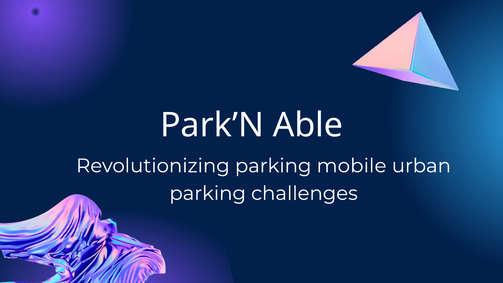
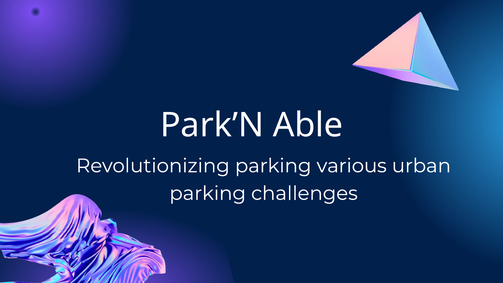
mobile: mobile -> various (352, 166)
